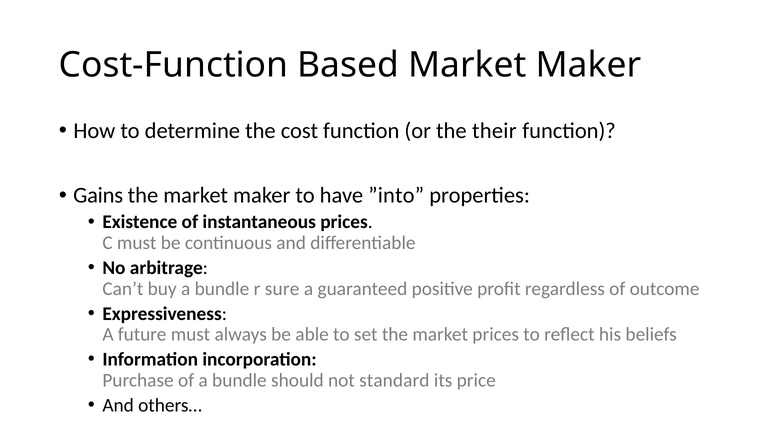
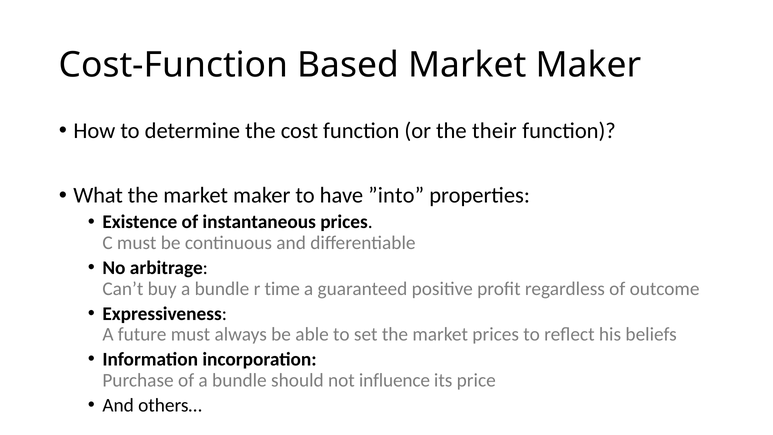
Gains: Gains -> What (98, 195)
sure: sure -> time (282, 289)
standard: standard -> influence (394, 380)
